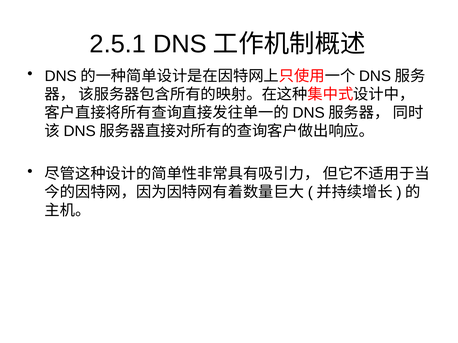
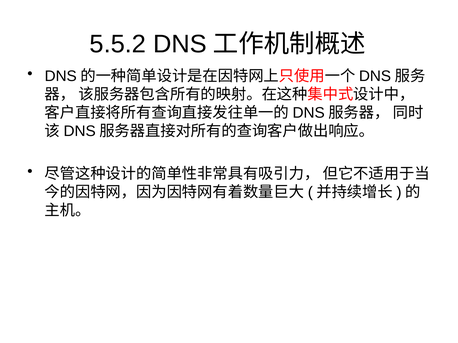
2.5.1: 2.5.1 -> 5.5.2 (118, 44)
